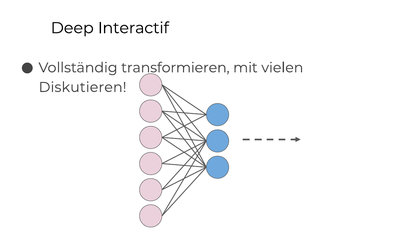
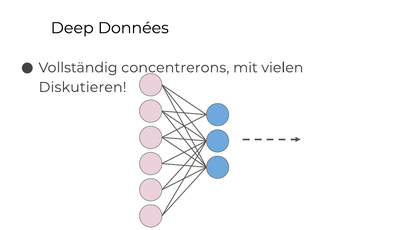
Interactif: Interactif -> Données (133, 28)
transformieren: transformieren -> concentrerons (175, 68)
